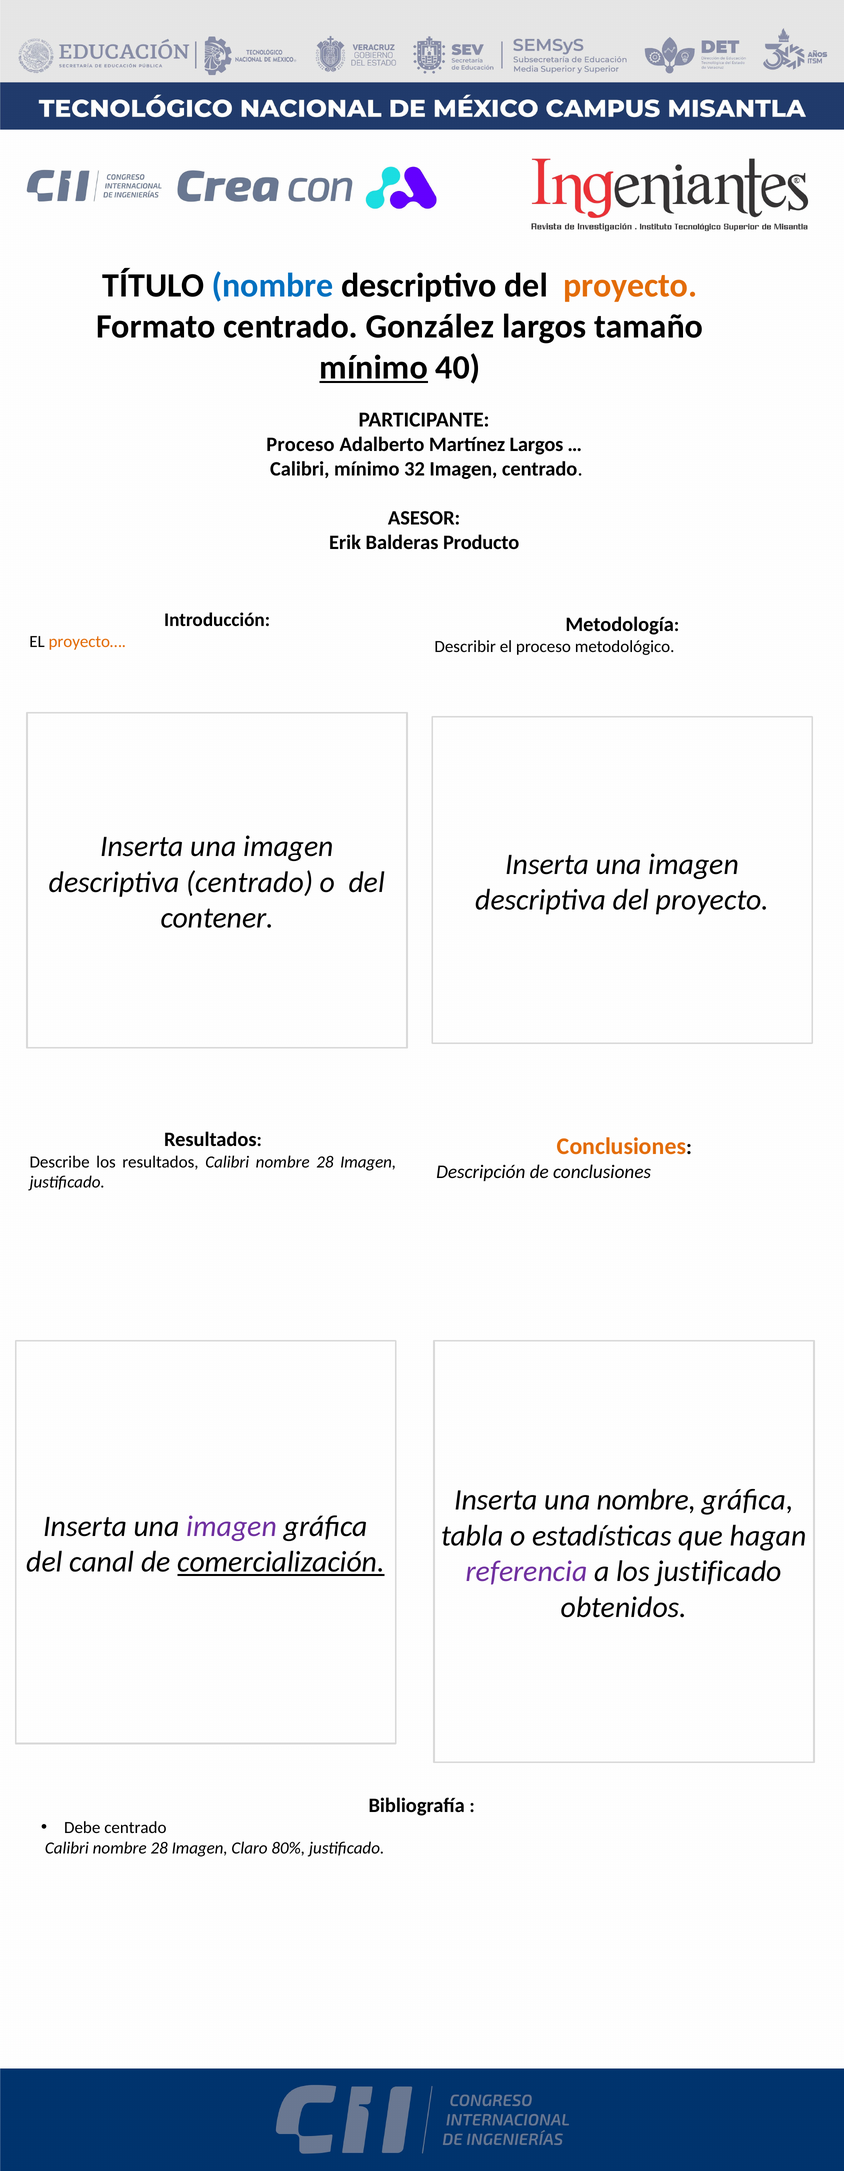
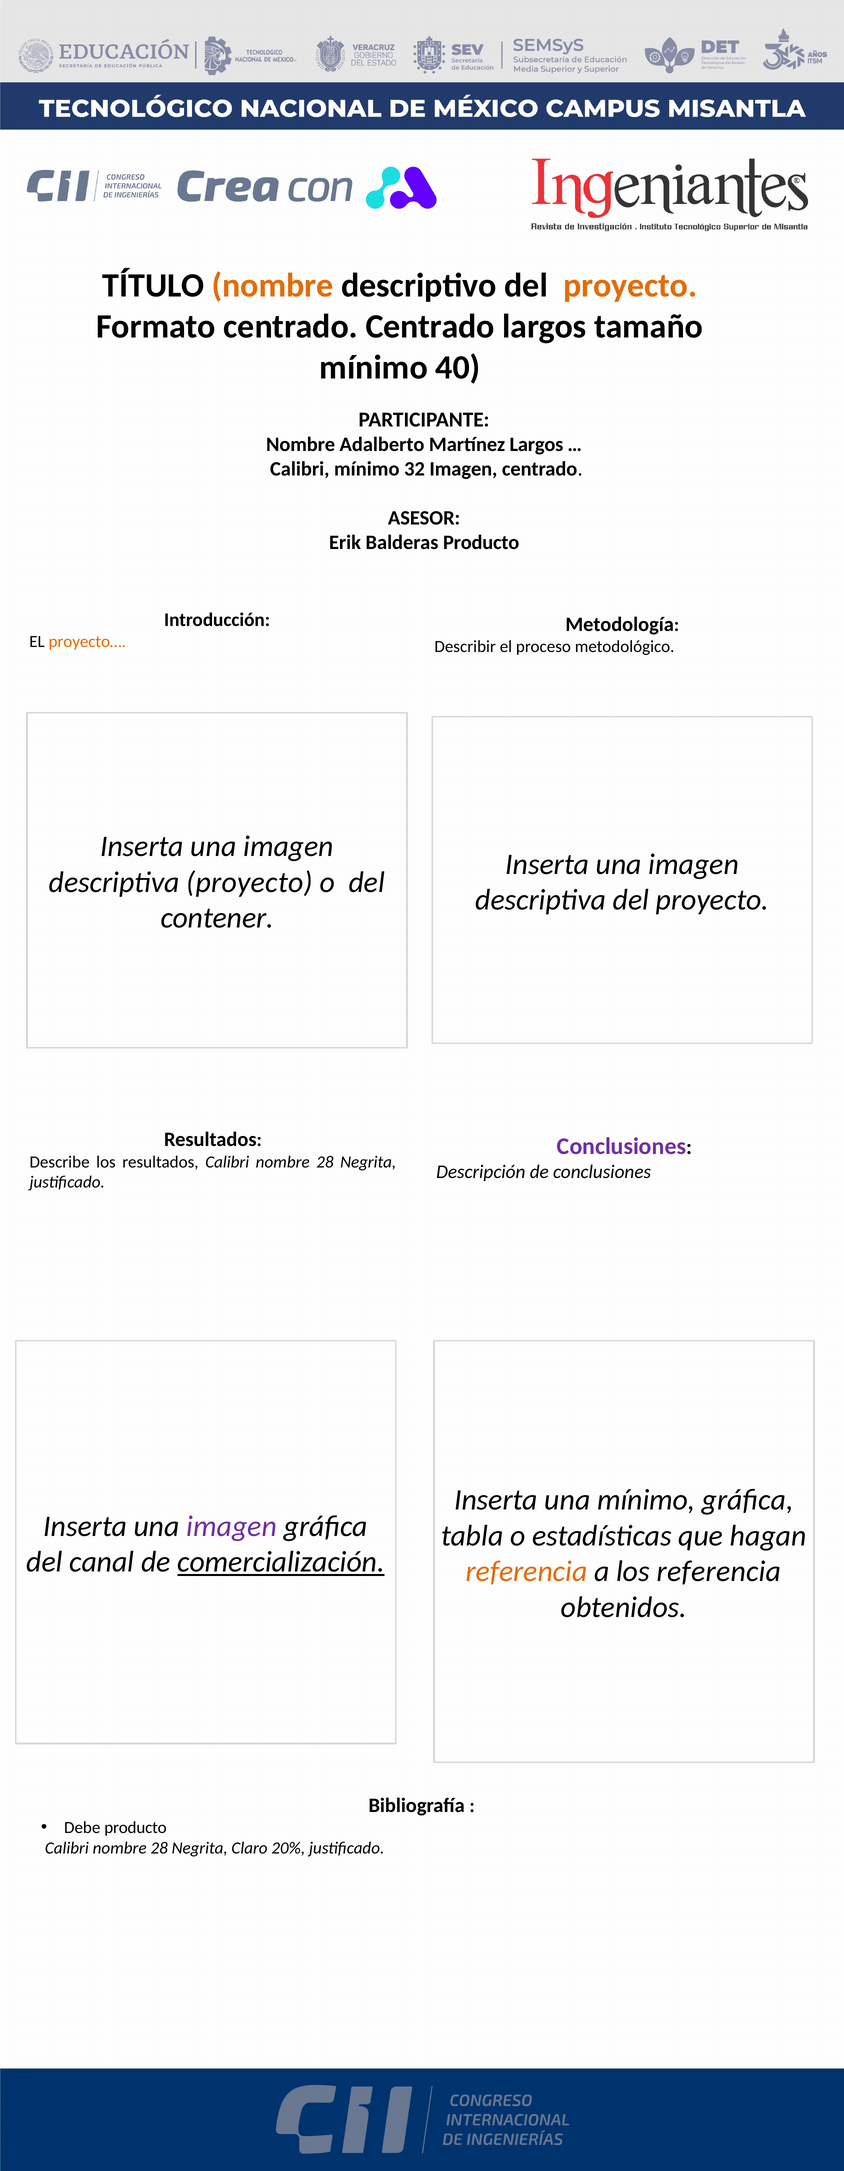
nombre colour: blue -> orange (273, 286)
centrado González: González -> Centrado (430, 326)
mínimo underline: present -> none (374, 367)
Proceso: Proceso -> Nombre (301, 444)
descriptiva centrado: centrado -> proyecto (250, 882)
Conclusiones colour: orange -> purple (621, 1146)
Imagen: Imagen -> Negrita (368, 1162)
una nombre: nombre -> mínimo (646, 1500)
referencia colour: purple -> orange (527, 1571)
los justificado: justificado -> referencia (719, 1571)
Debe centrado: centrado -> producto (135, 1827)
Imagen: Imagen -> Negrita (200, 1848)
80%: 80% -> 20% (288, 1848)
